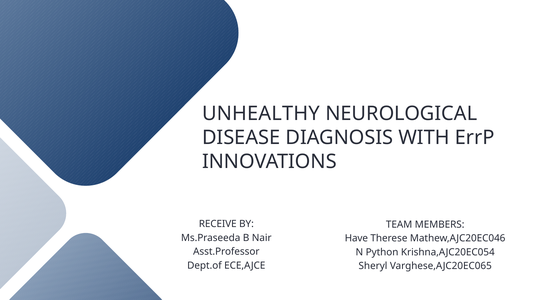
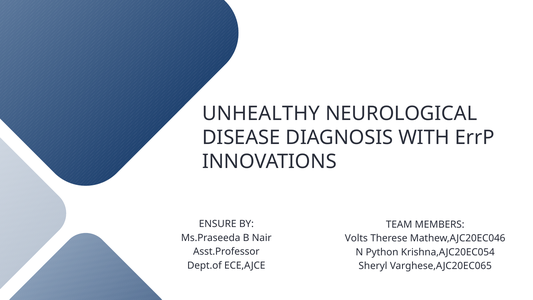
RECEIVE: RECEIVE -> ENSURE (218, 224)
Have: Have -> Volts (356, 238)
